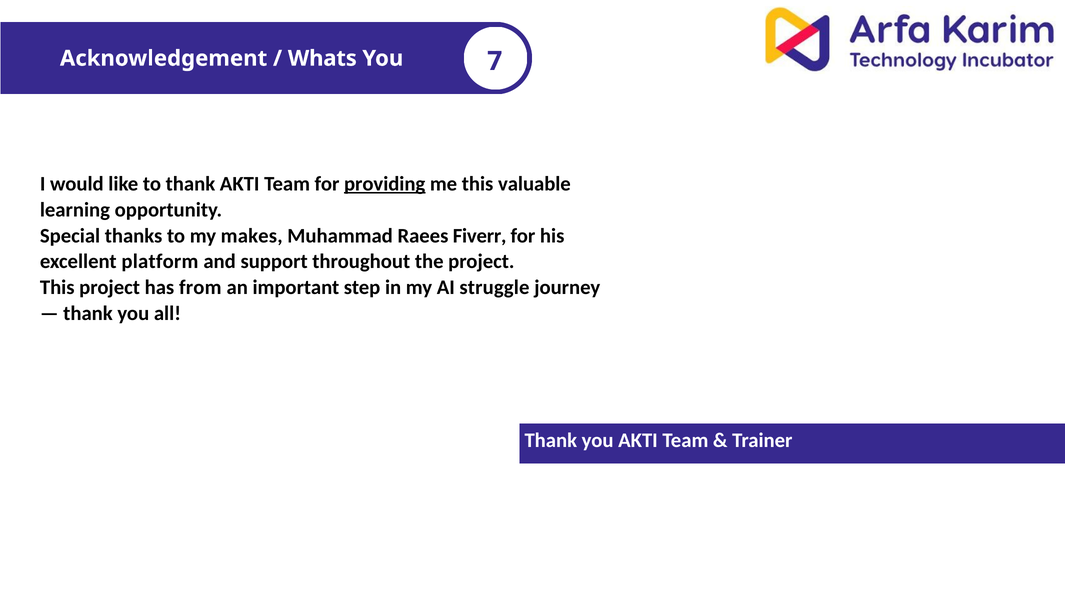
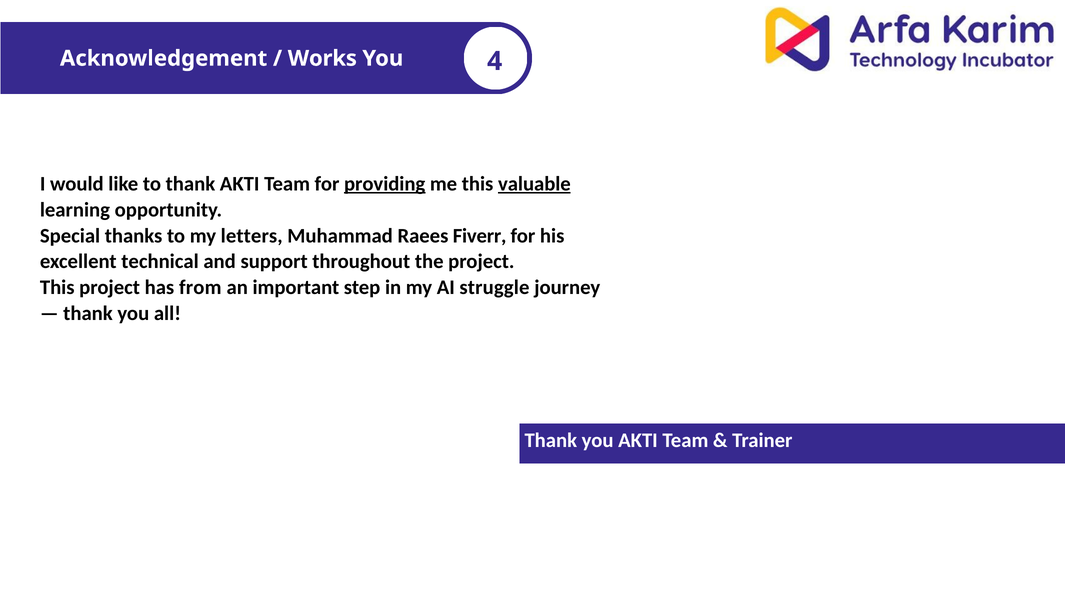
Whats: Whats -> Works (322, 58)
7: 7 -> 4 (495, 61)
valuable underline: none -> present (534, 184)
makes: makes -> letters (252, 236)
platform: platform -> technical (160, 262)
